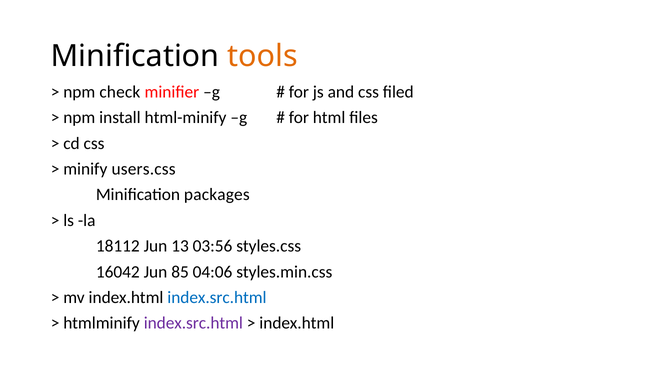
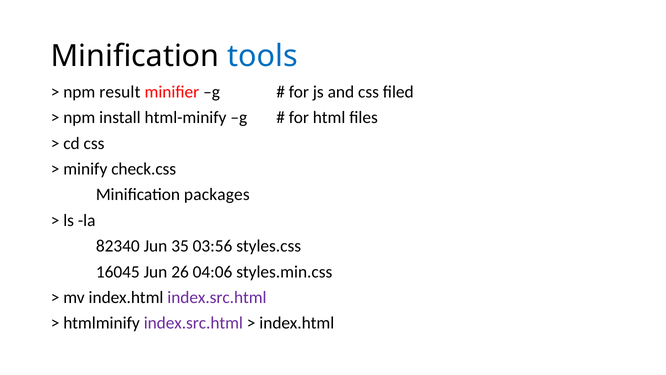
tools colour: orange -> blue (262, 56)
check: check -> result (120, 92)
users.css: users.css -> check.css (144, 169)
18112: 18112 -> 82340 (118, 246)
13: 13 -> 35 (180, 246)
16042: 16042 -> 16045 (118, 271)
85: 85 -> 26 (180, 271)
index.src.html colour: blue -> purple (217, 297)
